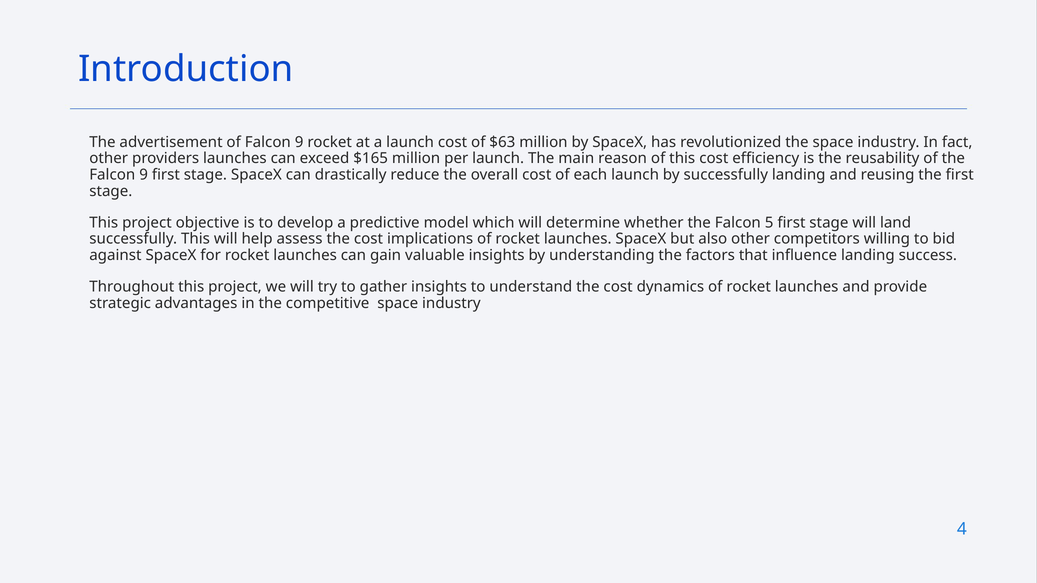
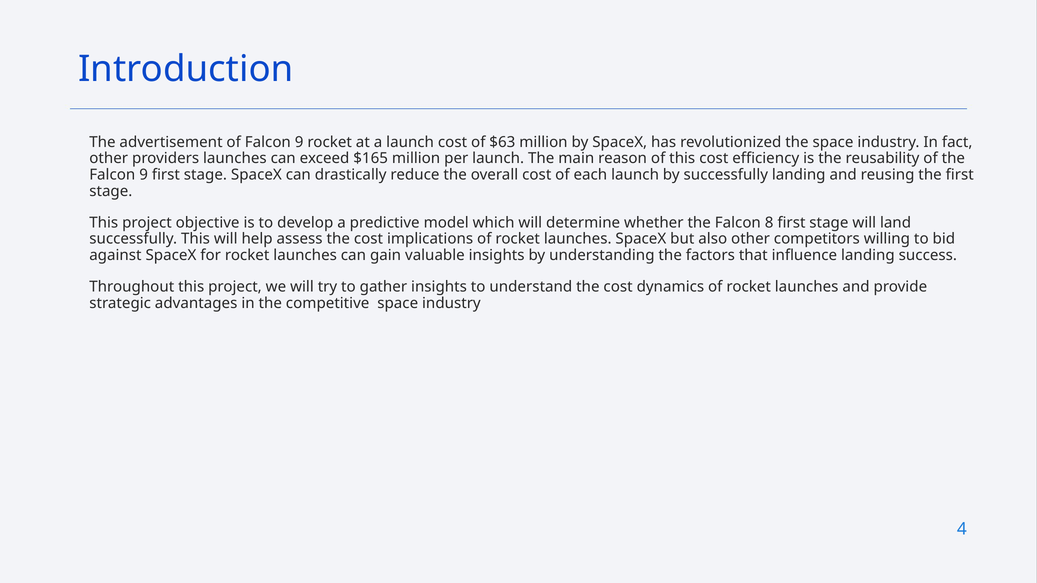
5: 5 -> 8 (769, 223)
